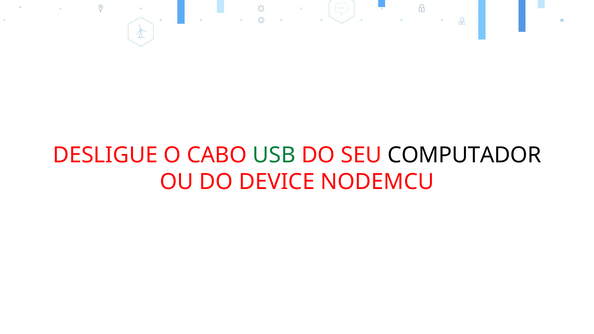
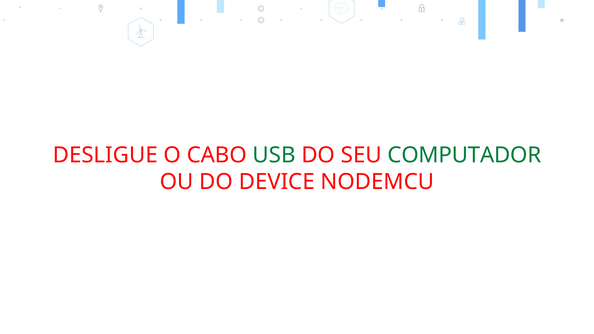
COMPUTADOR colour: black -> green (464, 155)
